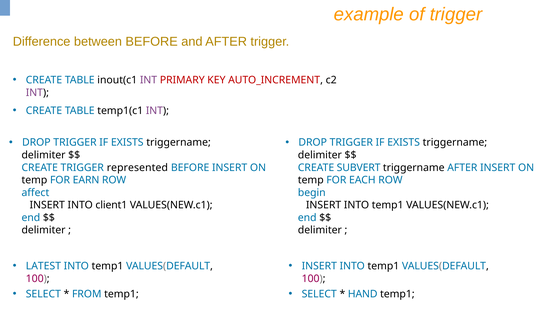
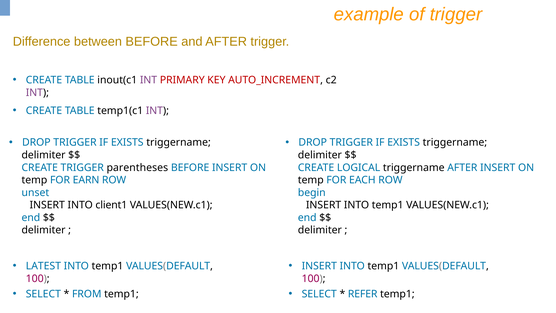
represented: represented -> parentheses (137, 167)
SUBVERT: SUBVERT -> LOGICAL (359, 167)
affect: affect -> unset (35, 192)
HAND: HAND -> REFER (363, 294)
